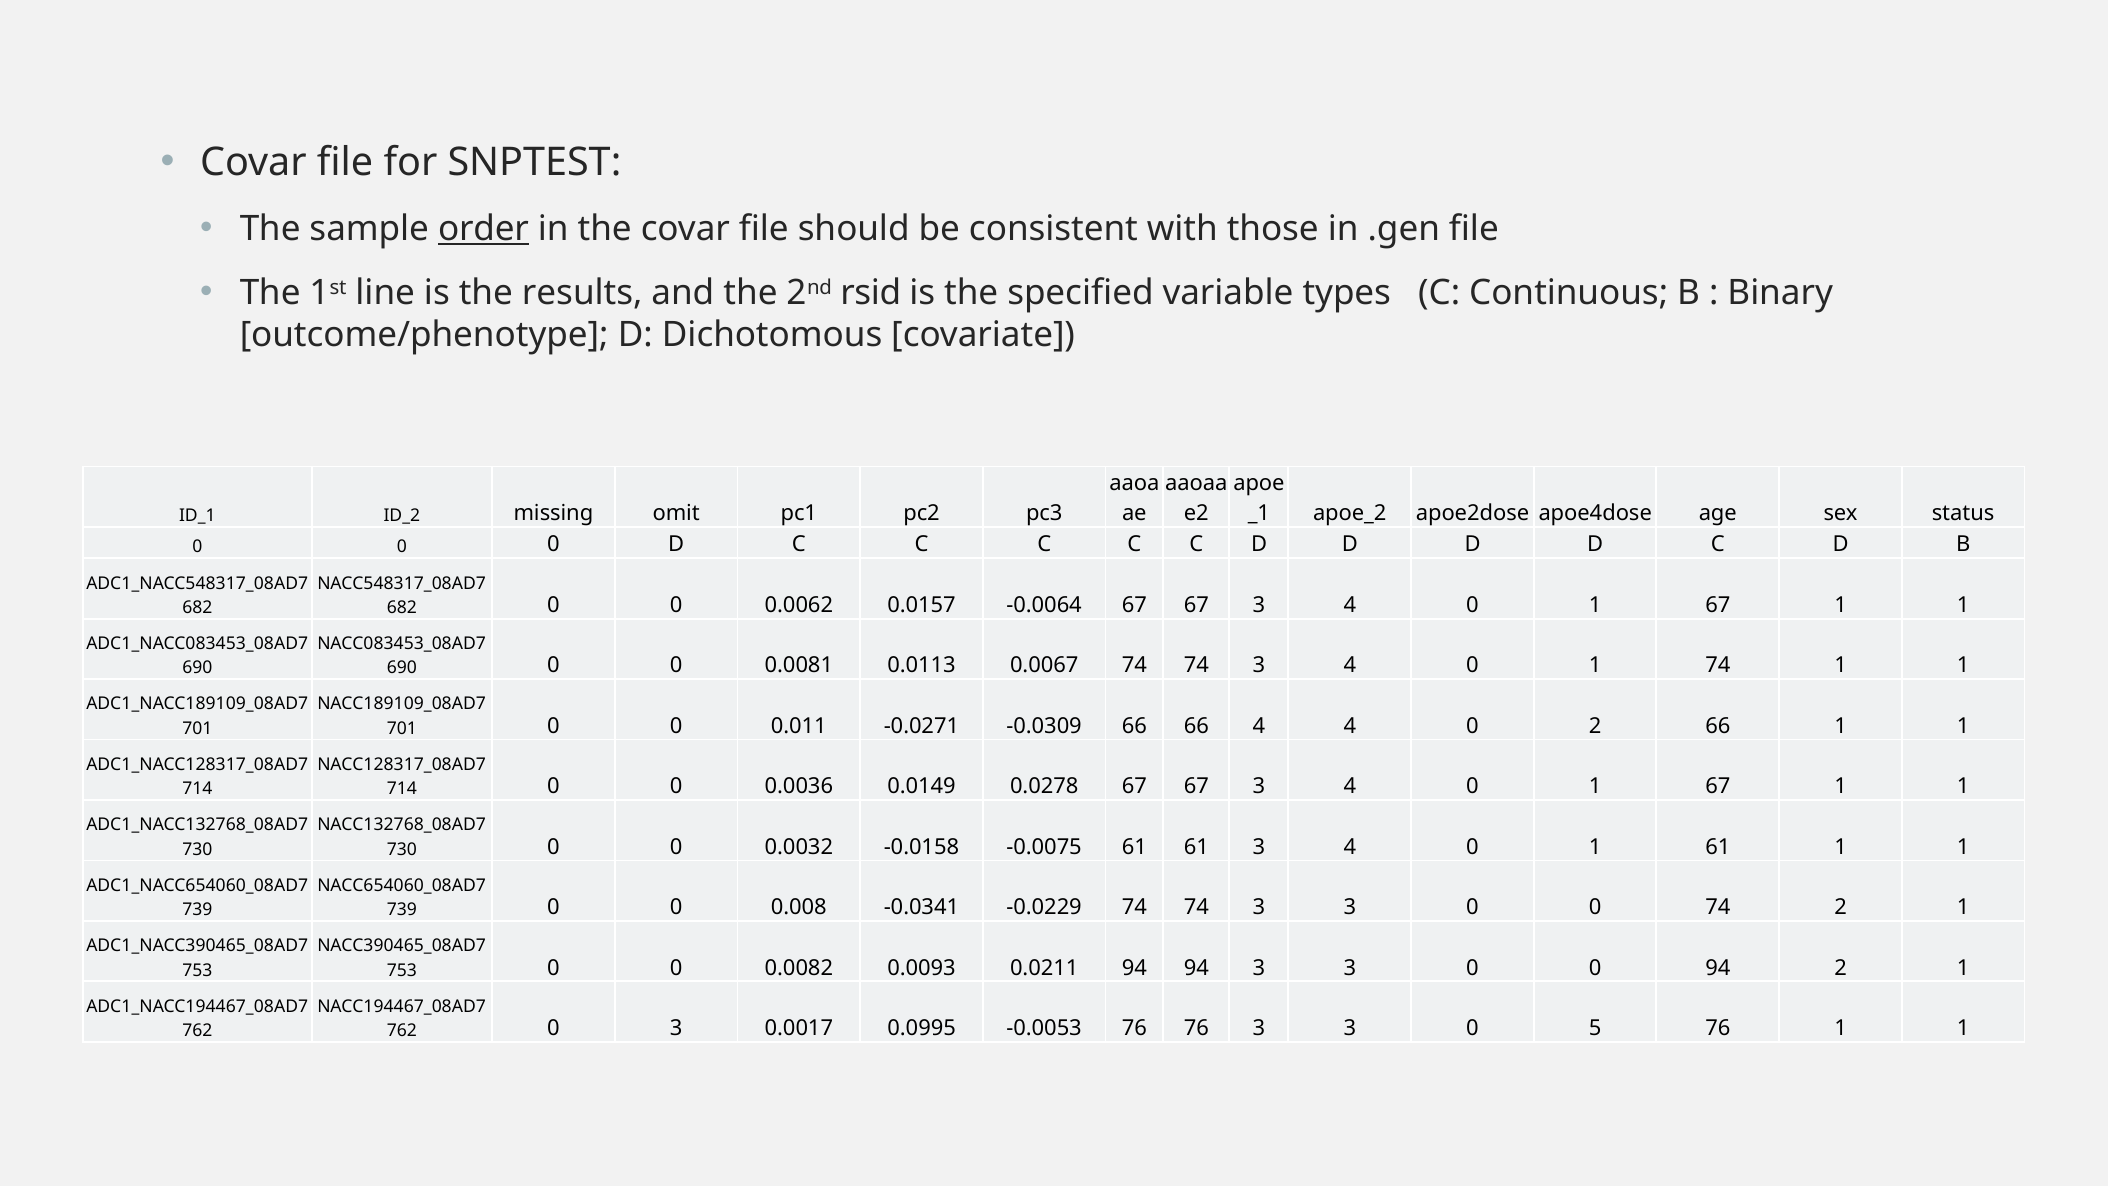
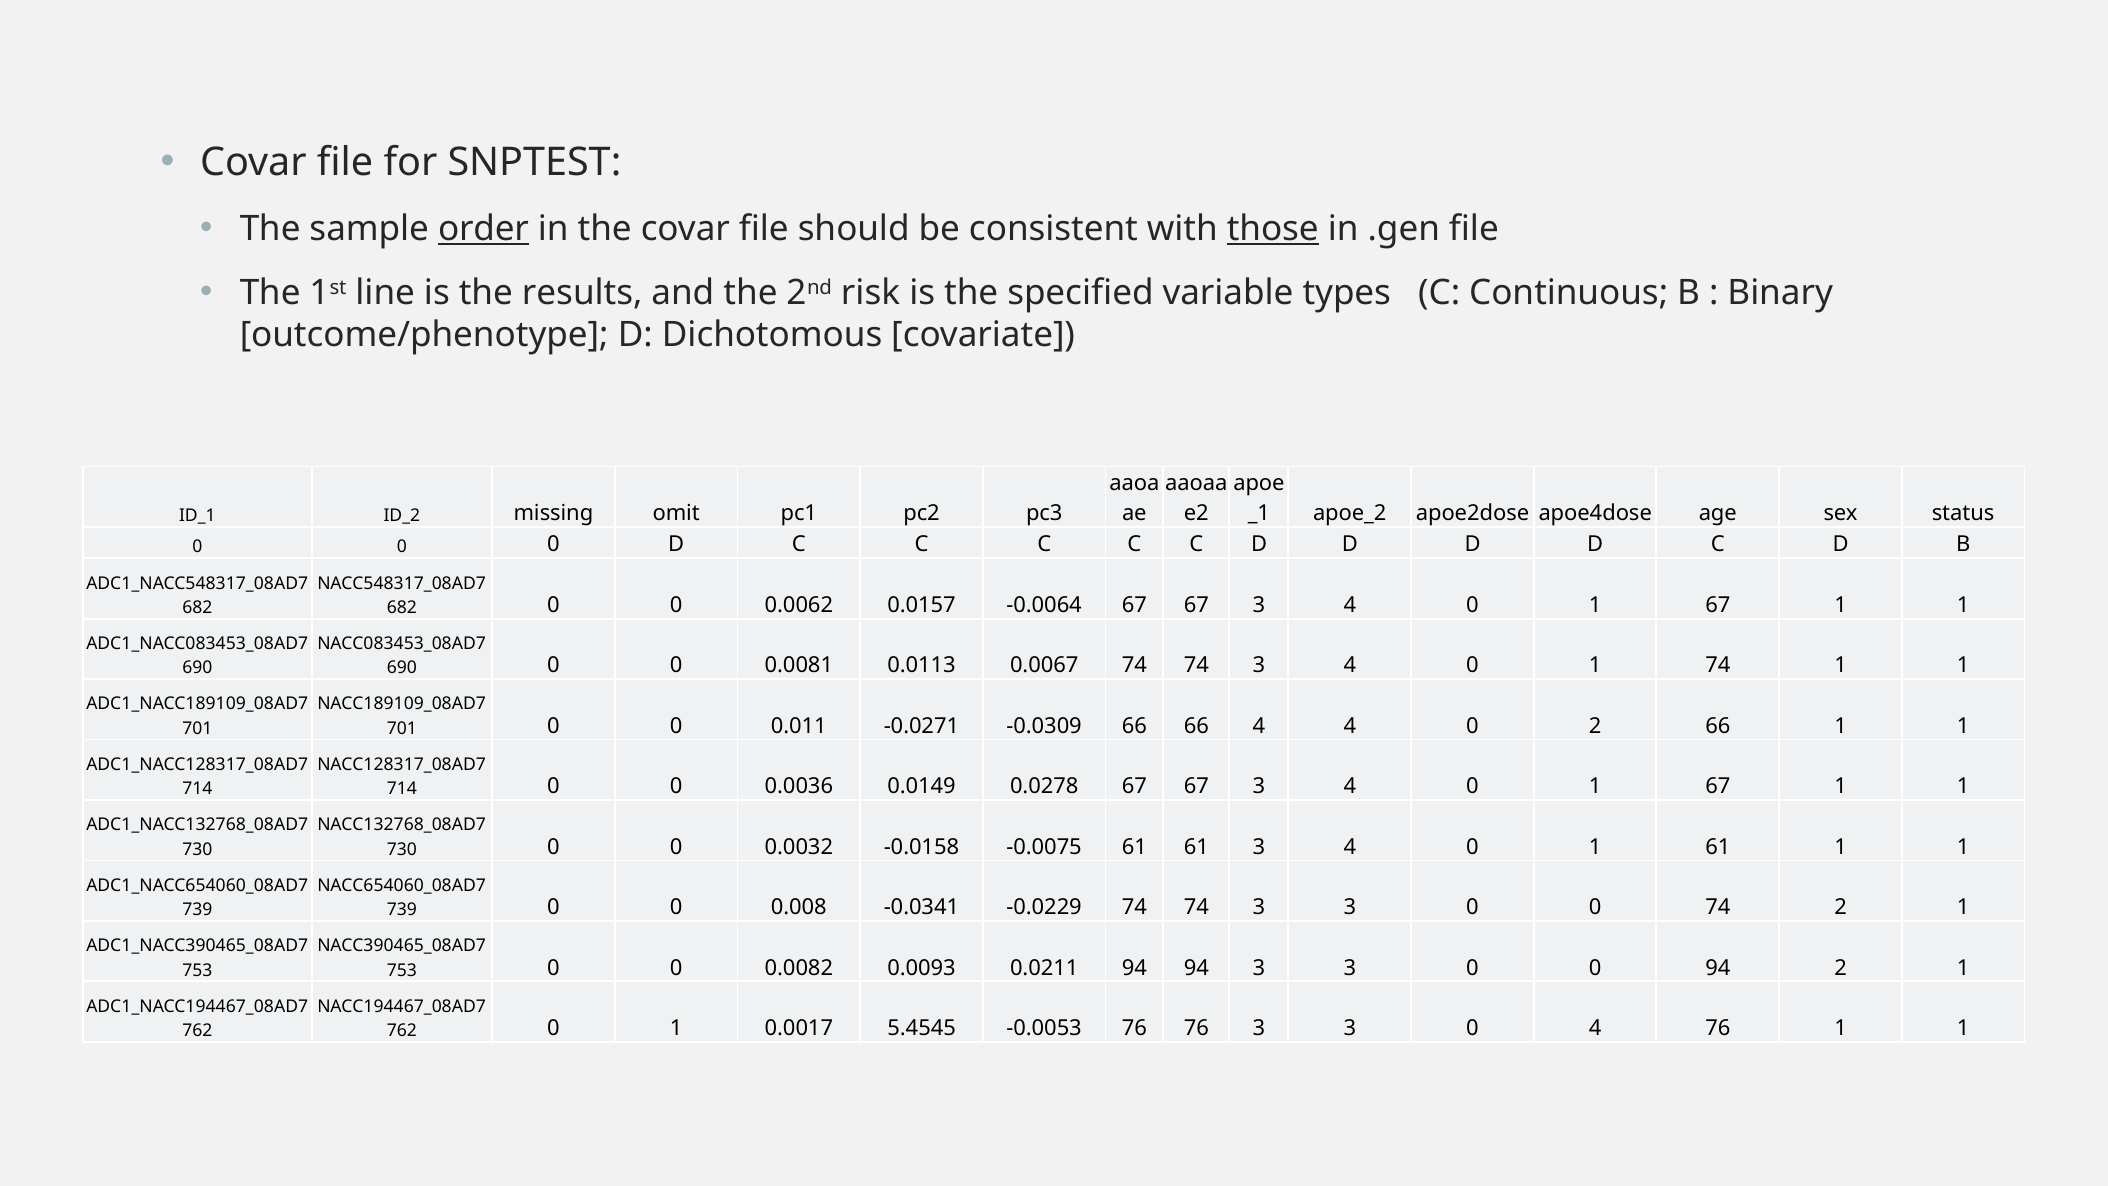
those underline: none -> present (1273, 229)
rsid: rsid -> risk (871, 293)
3: 3 -> 1 (676, 1028)
0.0995: 0.0995 -> 5.4545 (922, 1028)
0 5: 5 -> 4 (1595, 1028)
